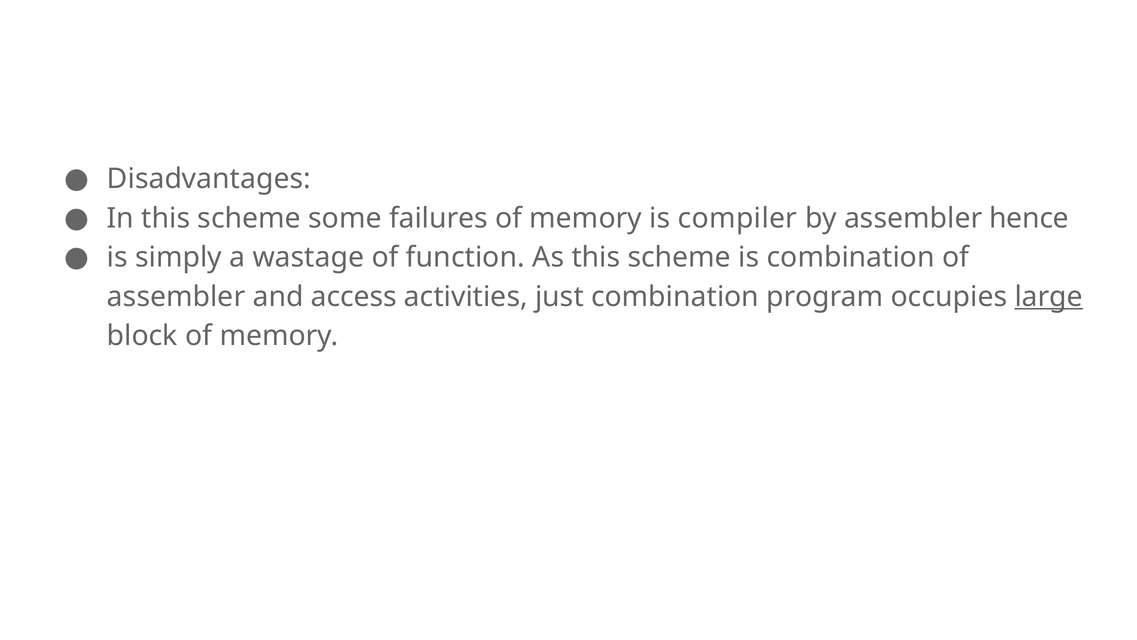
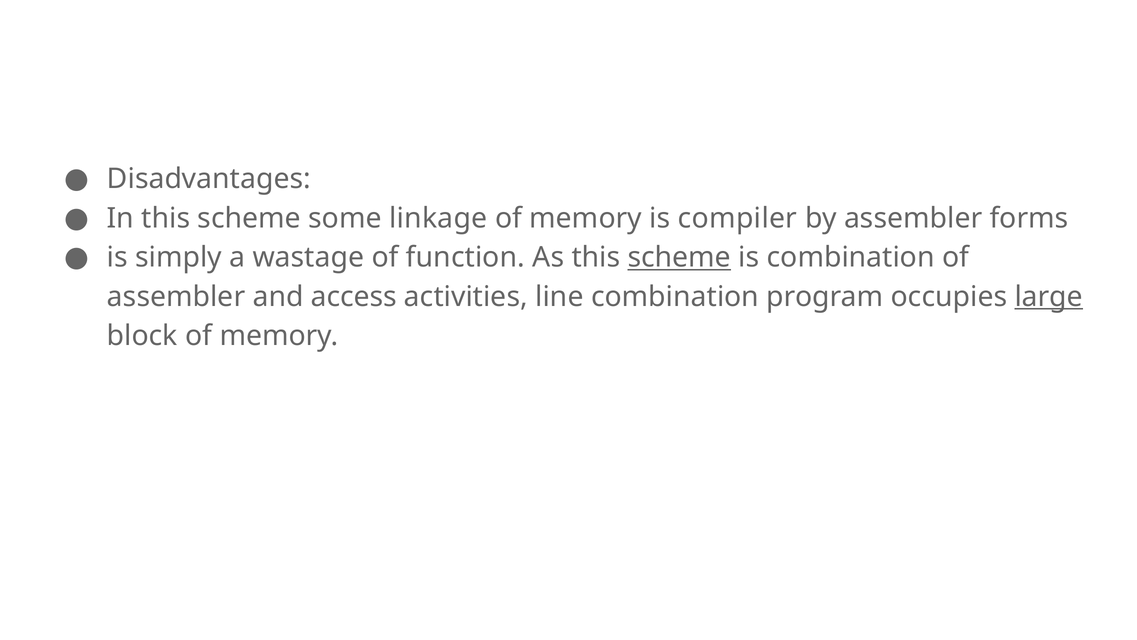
failures: failures -> linkage (438, 218)
hence: hence -> forms (1029, 218)
scheme underline: none -> present (679, 257)
just: just -> line (559, 296)
